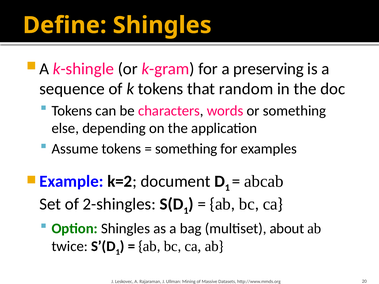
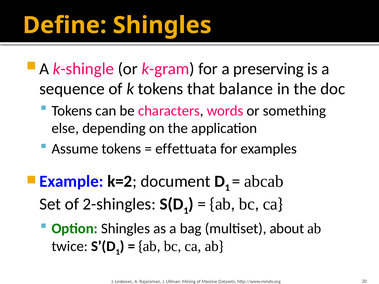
random: random -> balance (246, 89)
something: something -> effettuata (186, 149)
